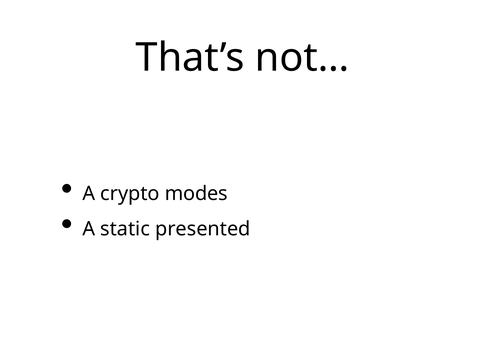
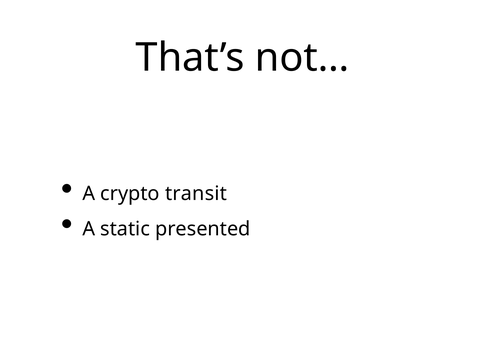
modes: modes -> transit (196, 194)
